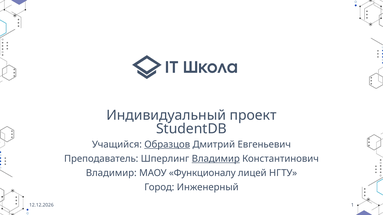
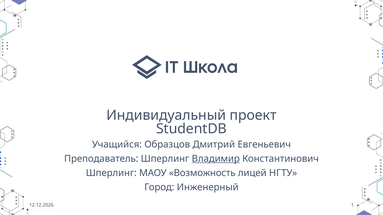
Образцов underline: present -> none (167, 145)
Владимир: Владимир -> Шперлинг (111, 173)
Функционалу: Функционалу -> Возможность (202, 173)
